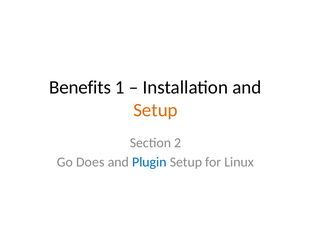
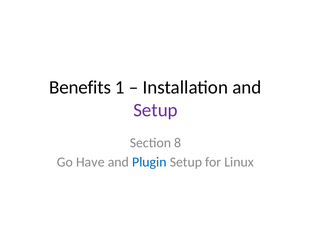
Setup colour: orange -> purple (155, 110)
2: 2 -> 8 (178, 143)
Does: Does -> Have (90, 162)
